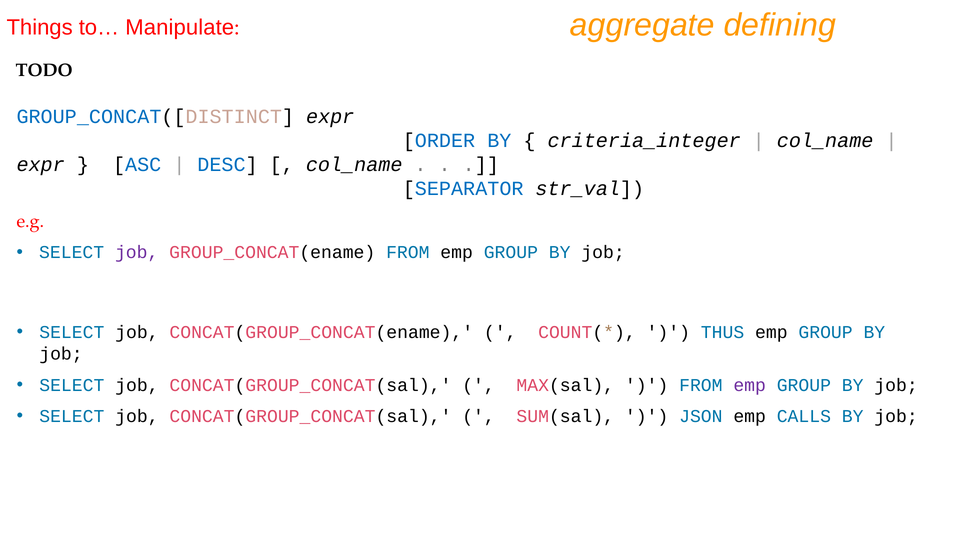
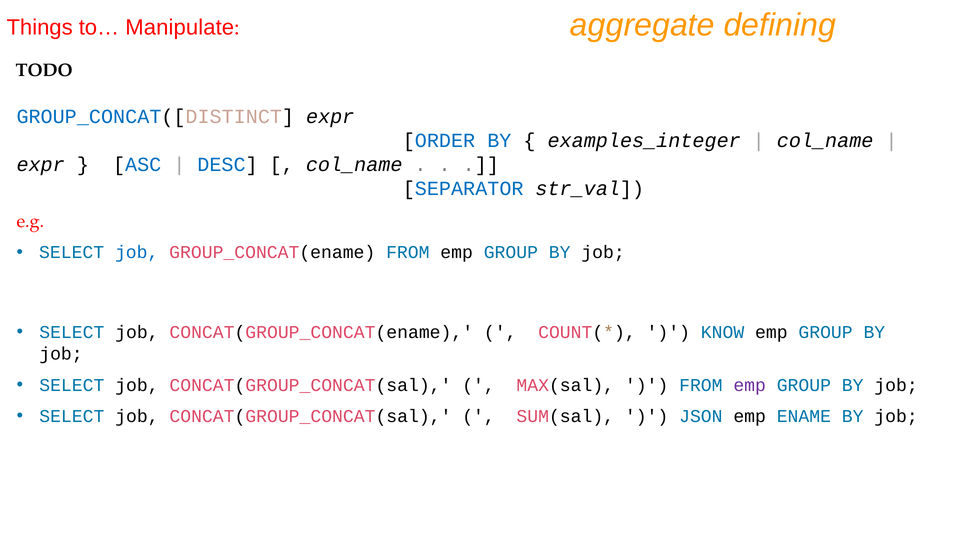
criteria_integer: criteria_integer -> examples_integer (644, 141)
job colour: purple -> blue (137, 253)
THUS: THUS -> KNOW (723, 332)
CALLS: CALLS -> ENAME (804, 417)
